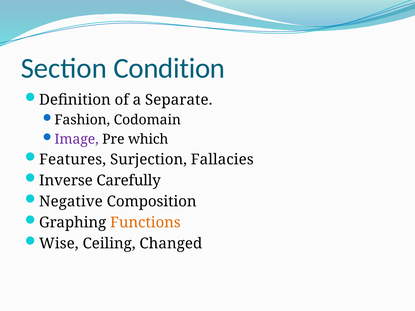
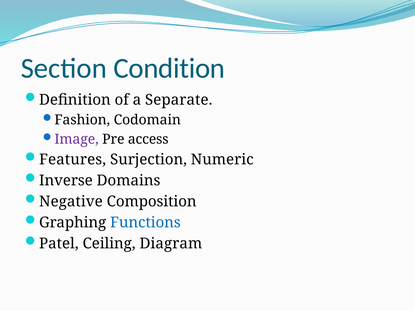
which: which -> access (148, 139)
Fallacies: Fallacies -> Numeric (222, 160)
Carefully: Carefully -> Domains (128, 181)
Functions colour: orange -> blue (145, 223)
Wise: Wise -> Patel (59, 244)
Changed: Changed -> Diagram (171, 244)
